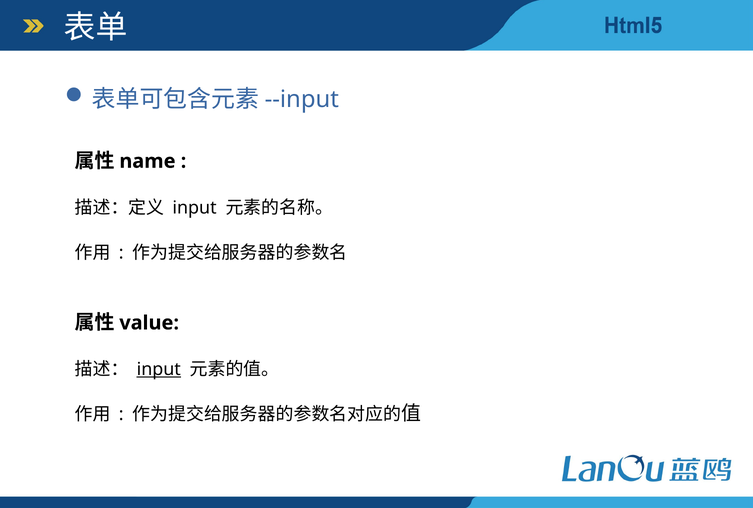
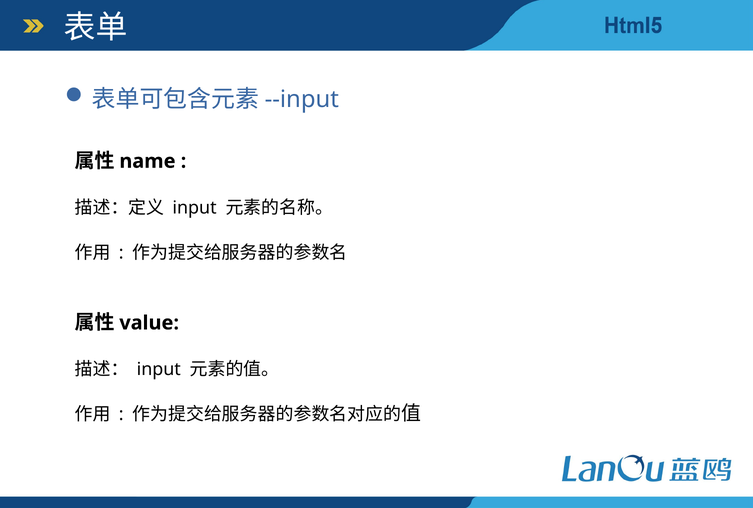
input underline: present -> none (159, 369)
